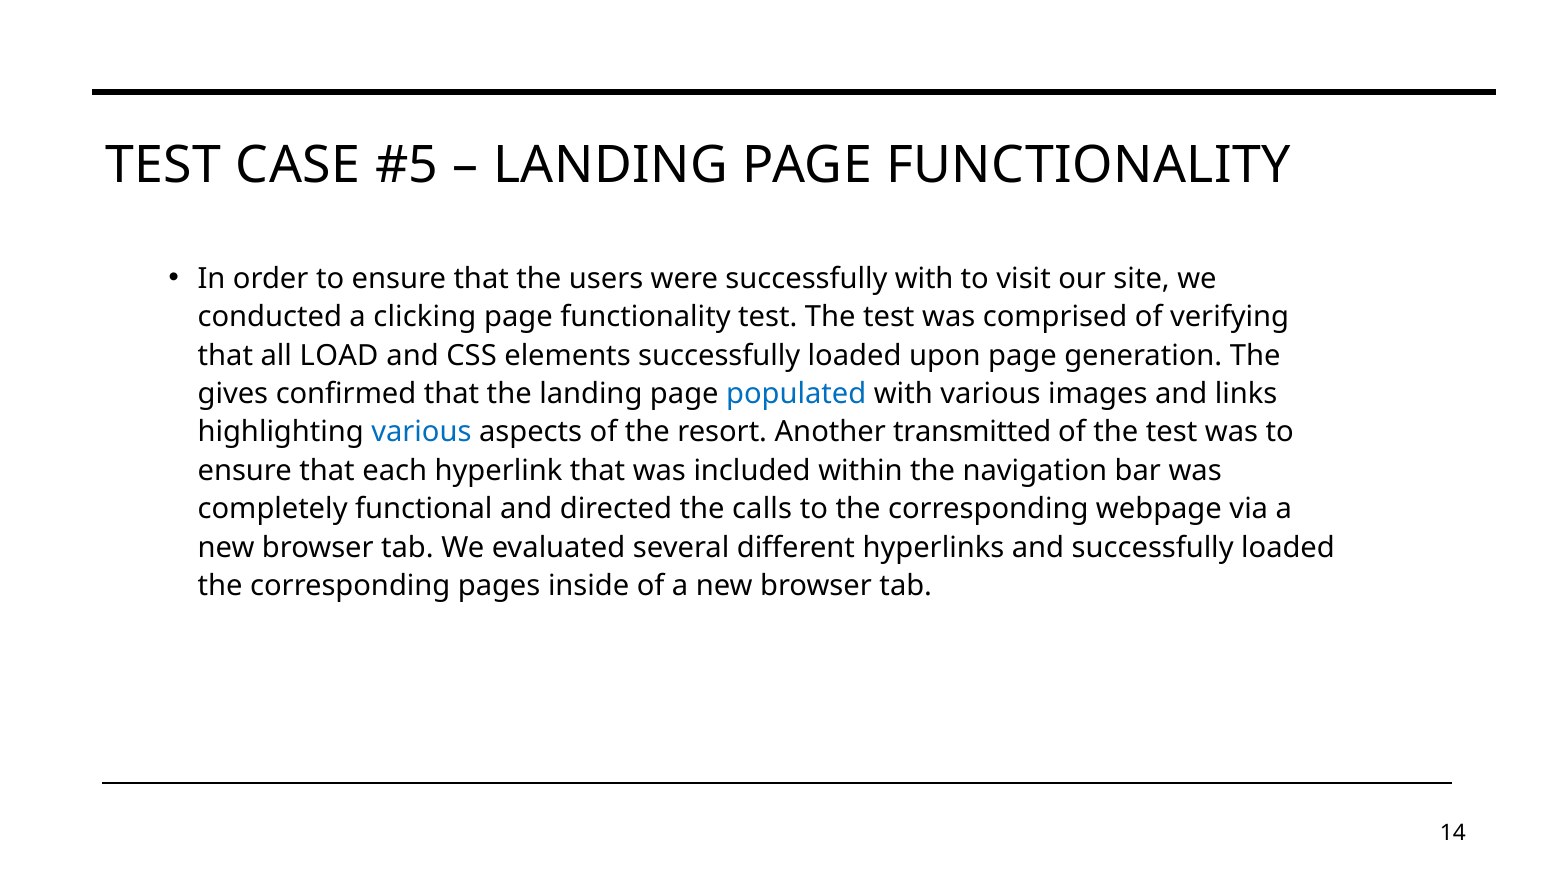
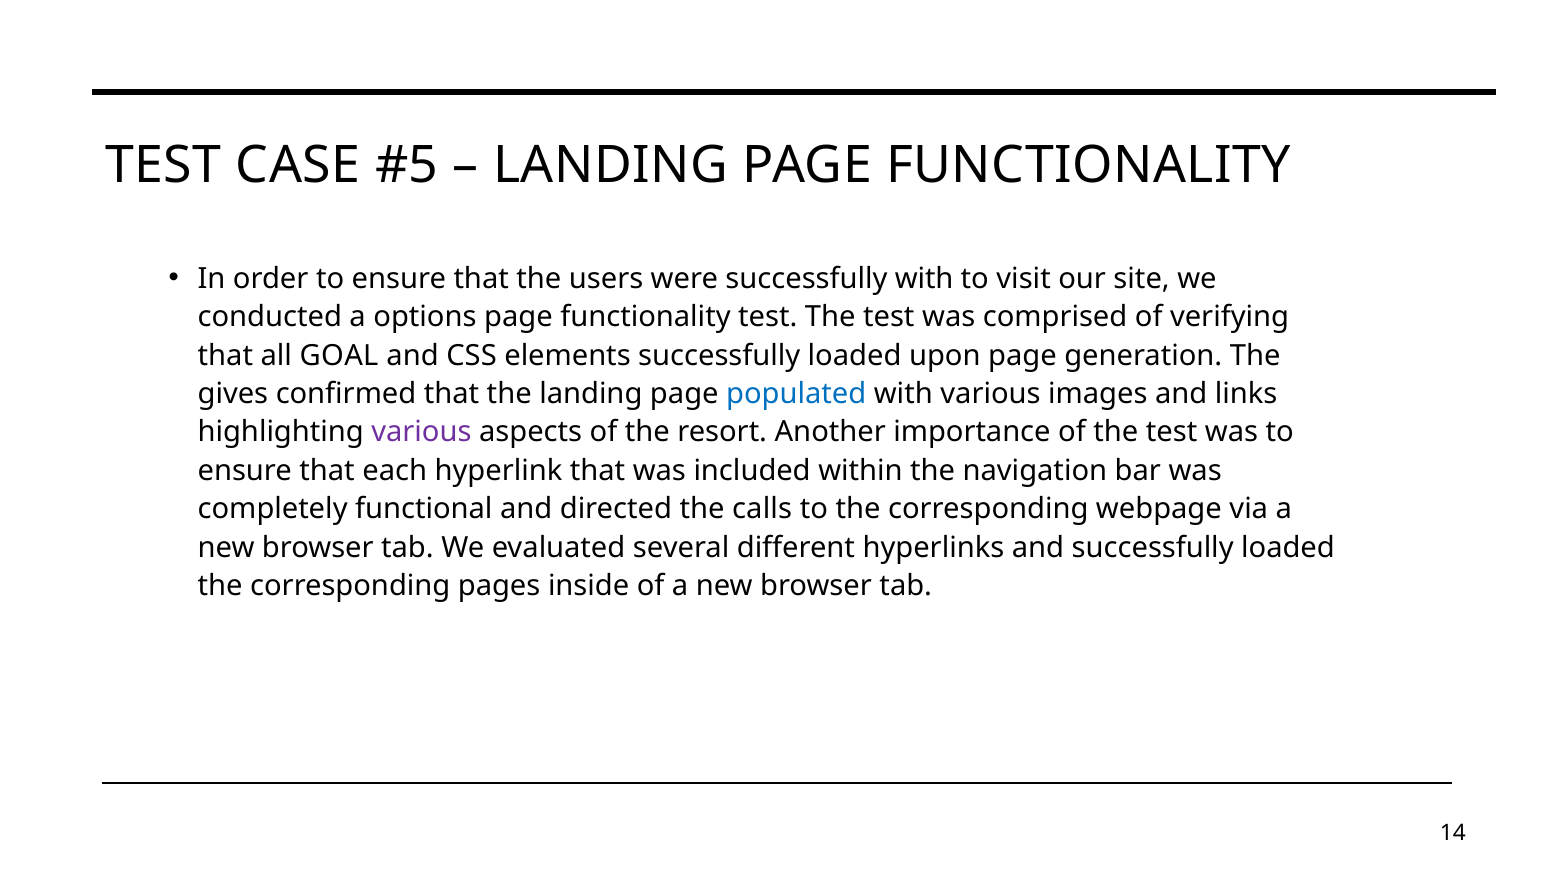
clicking: clicking -> options (425, 317)
LOAD: LOAD -> GOAL (339, 355)
various colour: blue -> purple (421, 432)
transmitted: transmitted -> importance (972, 432)
